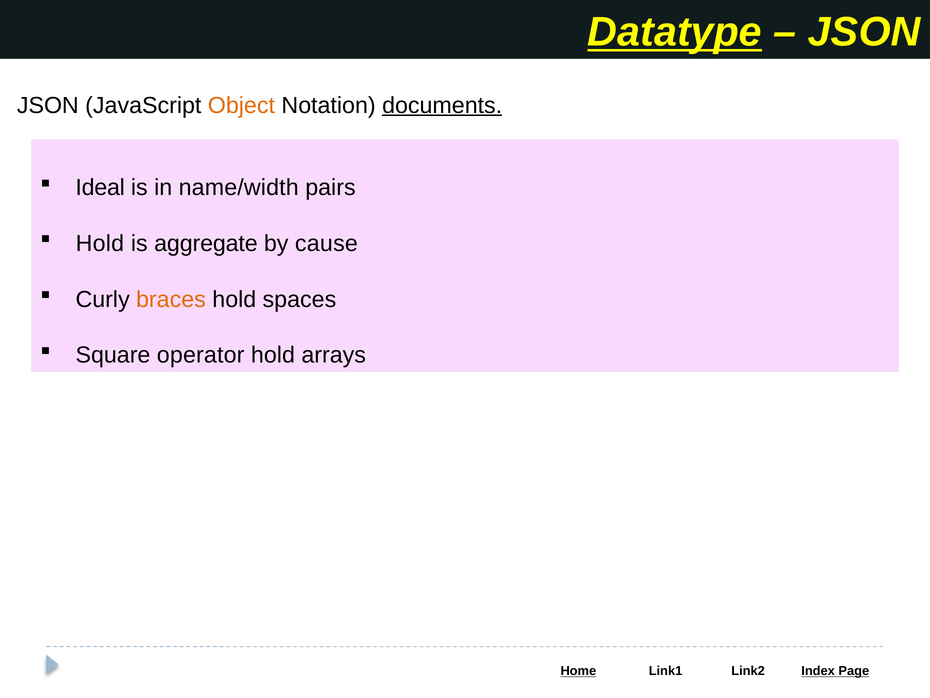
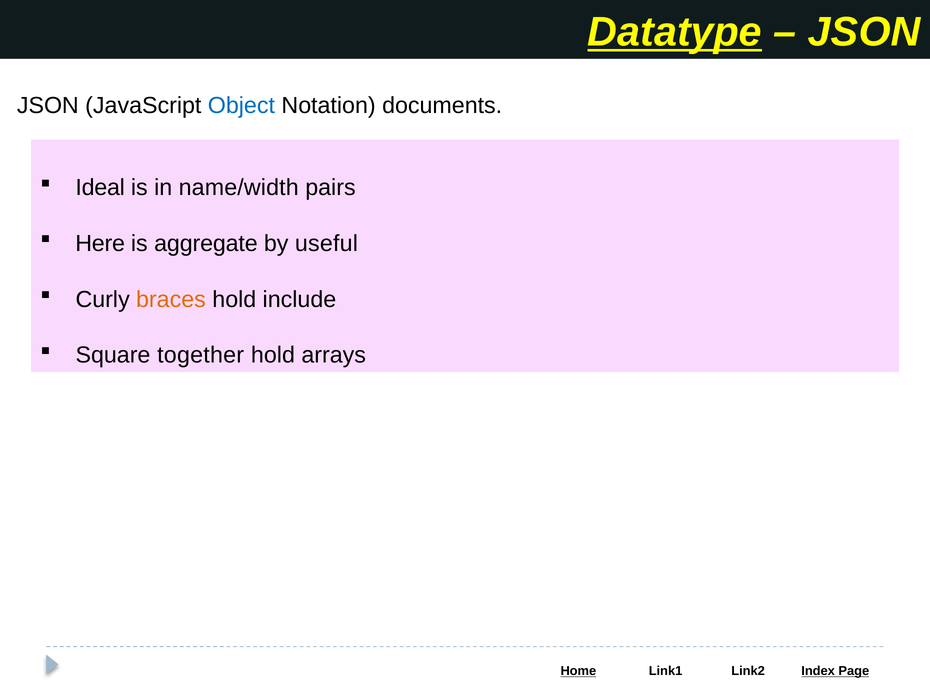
Object colour: orange -> blue (241, 105)
documents underline: present -> none (442, 105)
Hold: Hold -> Here (100, 243)
cause: cause -> useful (326, 243)
spaces: spaces -> include (299, 299)
operator: operator -> together (201, 355)
